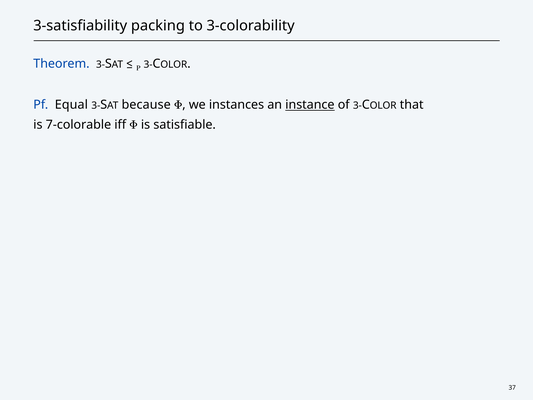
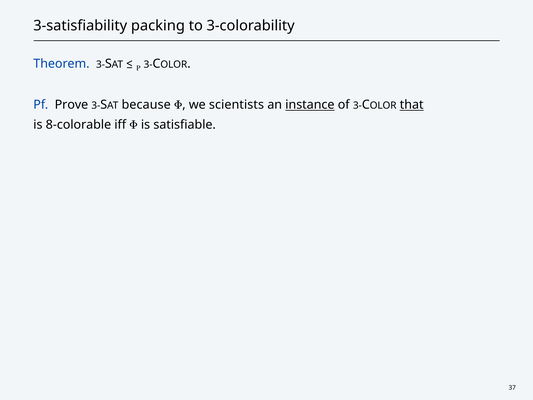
Equal: Equal -> Prove (71, 105)
instances: instances -> scientists (236, 105)
that underline: none -> present (412, 105)
7-colorable: 7-colorable -> 8-colorable (78, 125)
